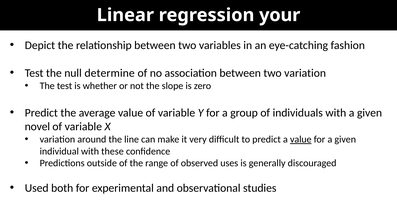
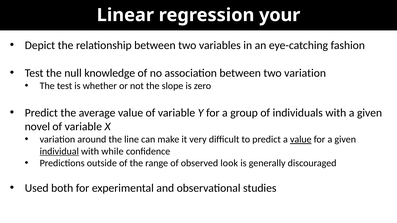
determine: determine -> knowledge (110, 73)
individual underline: none -> present (59, 151)
these: these -> while (112, 151)
uses: uses -> look (229, 163)
